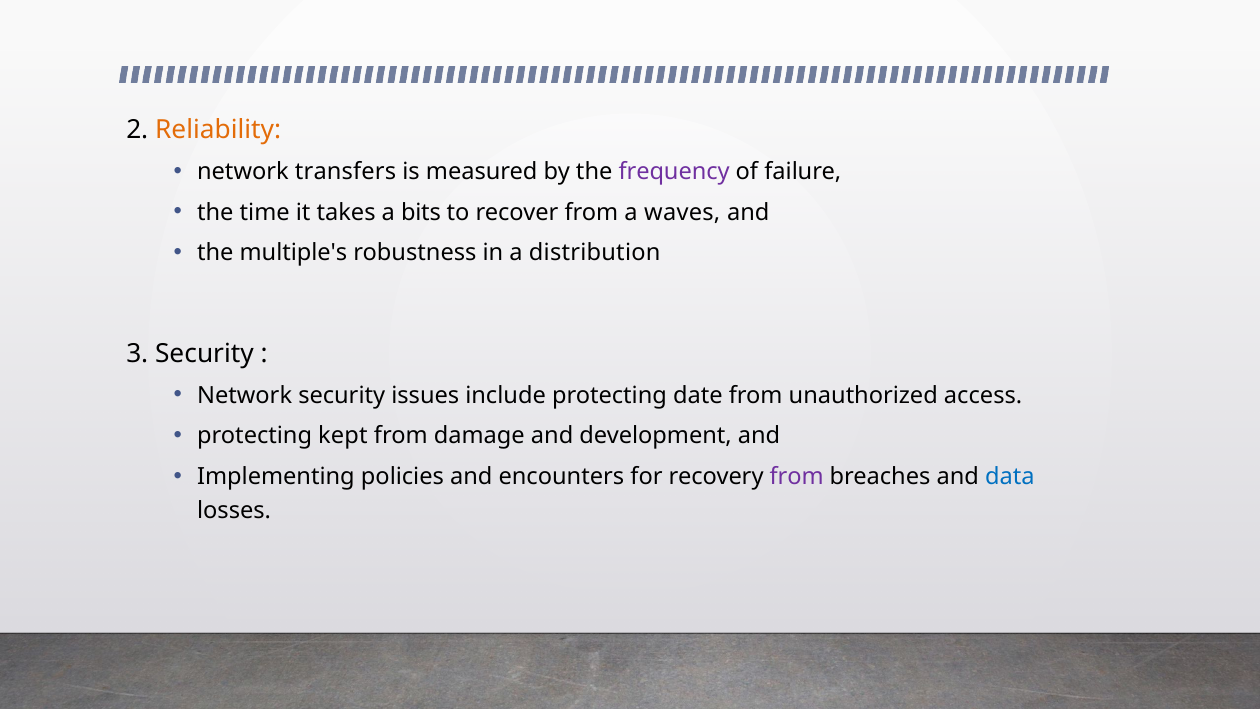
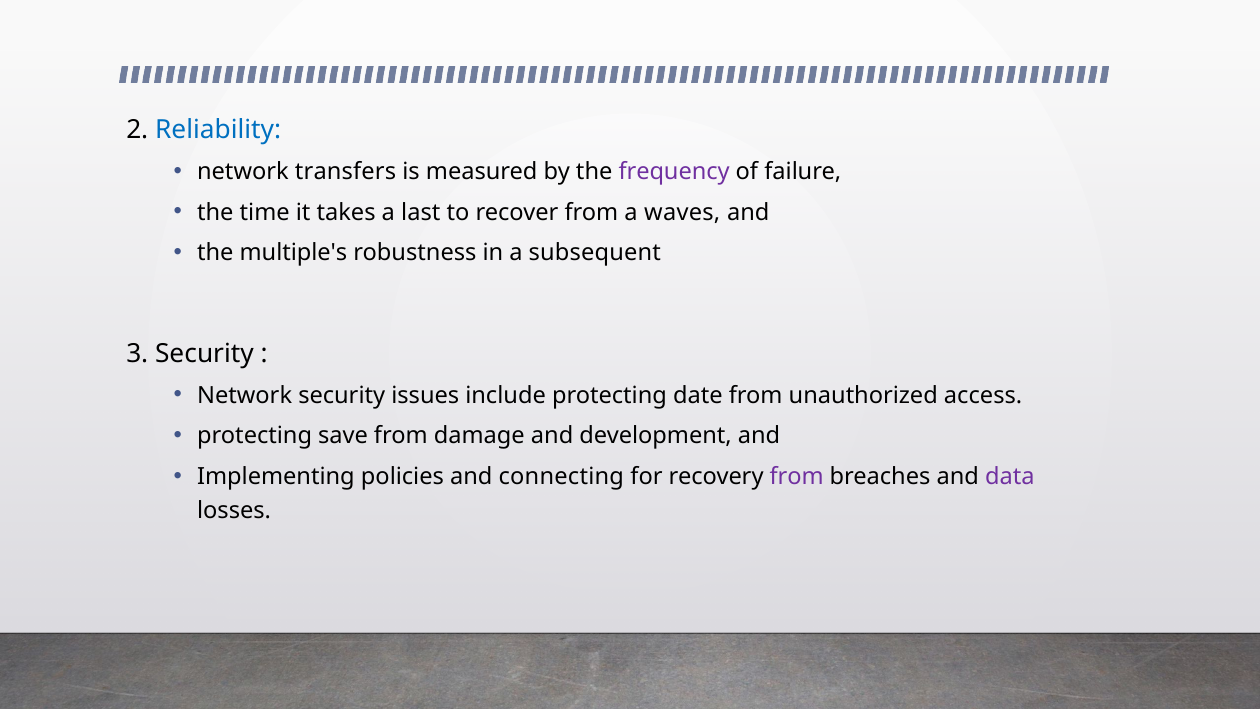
Reliability colour: orange -> blue (218, 130)
bits: bits -> last (421, 212)
distribution: distribution -> subsequent (595, 253)
kept: kept -> save (343, 436)
encounters: encounters -> connecting (561, 476)
data colour: blue -> purple (1010, 476)
